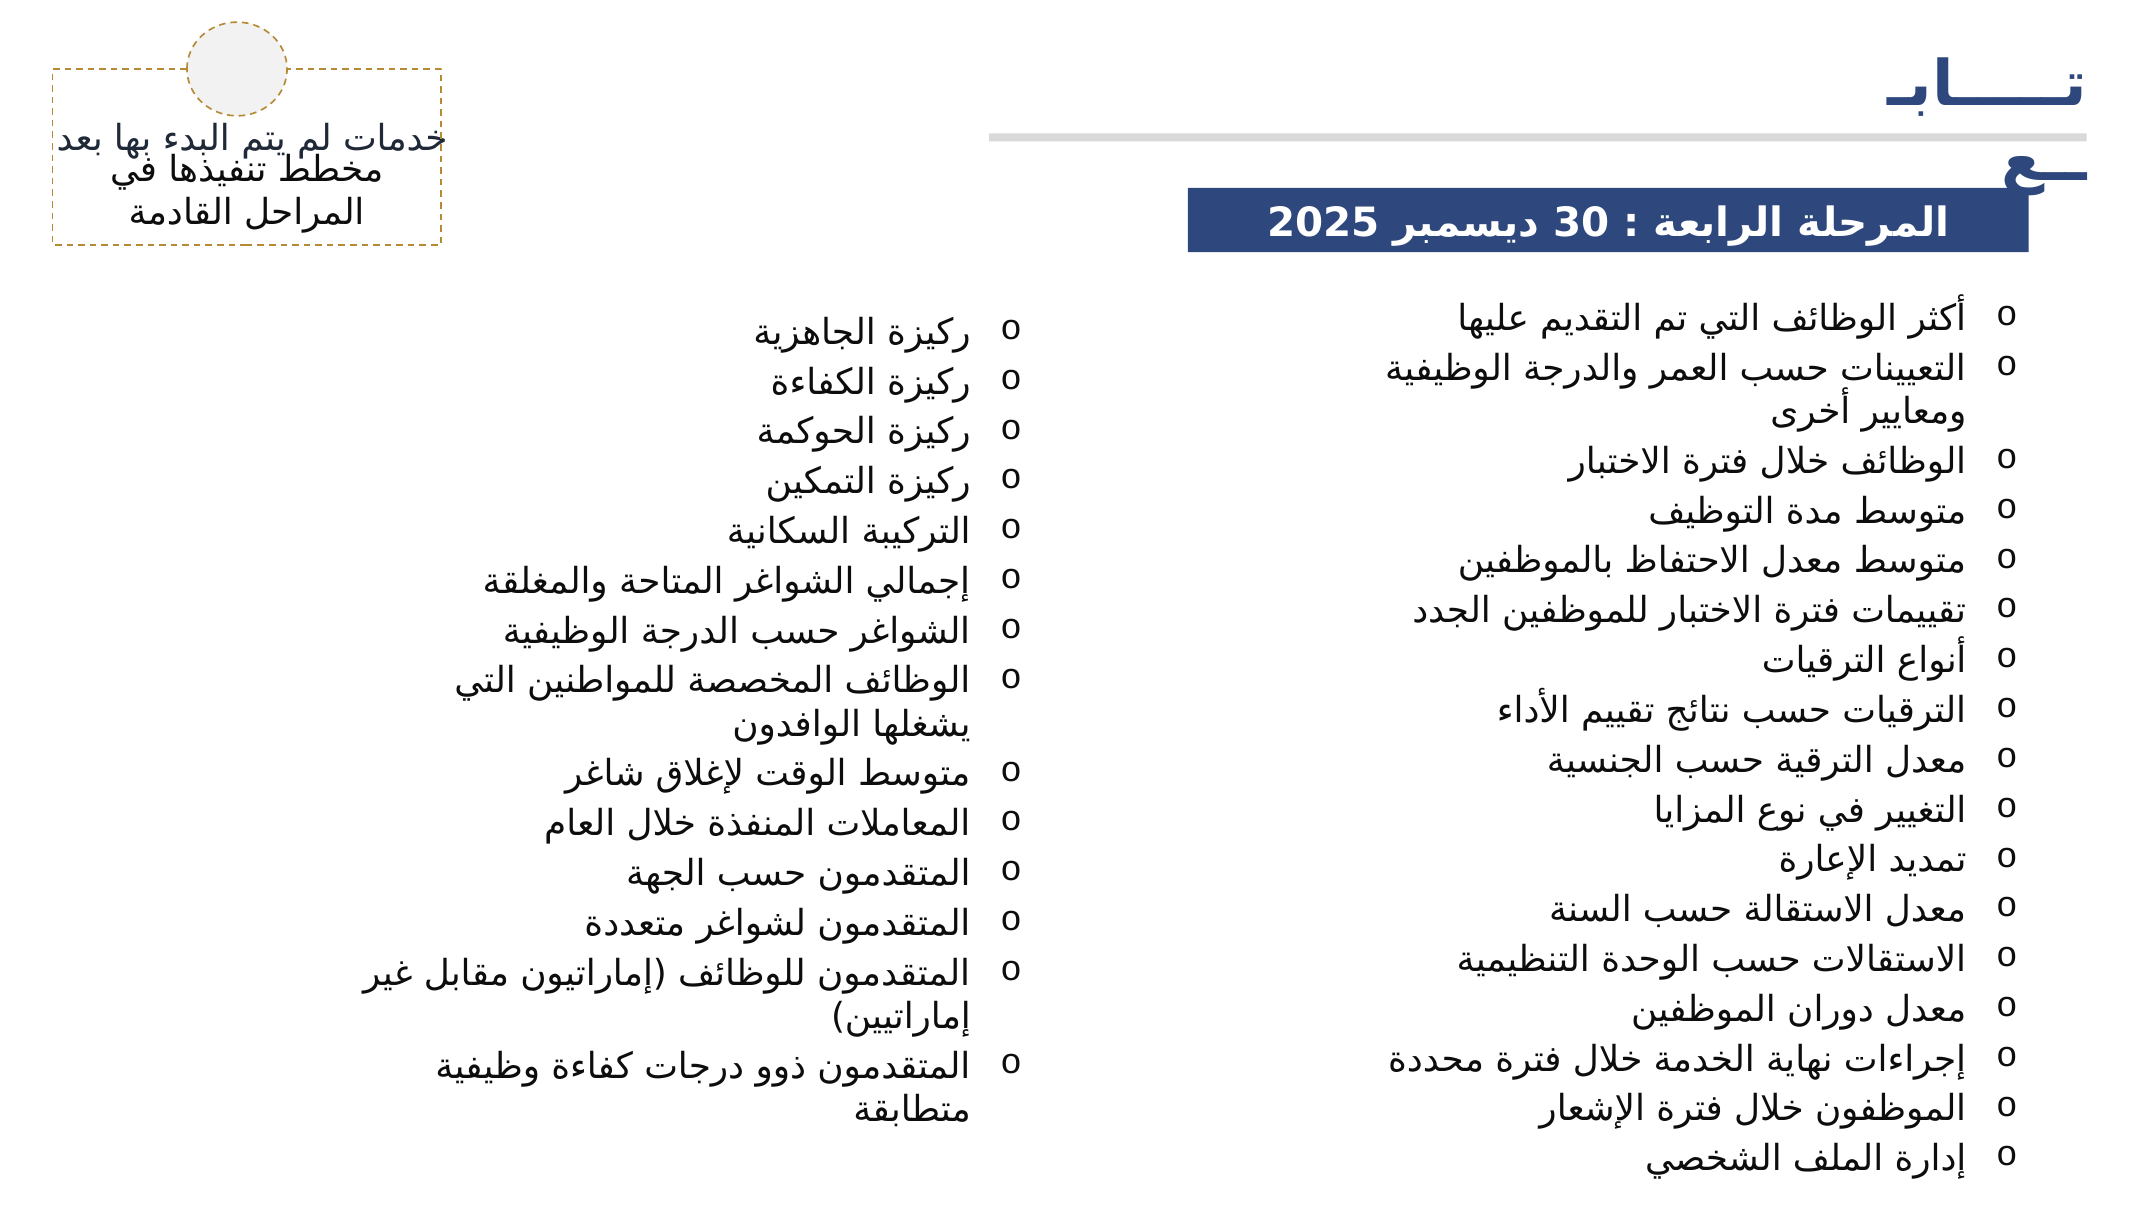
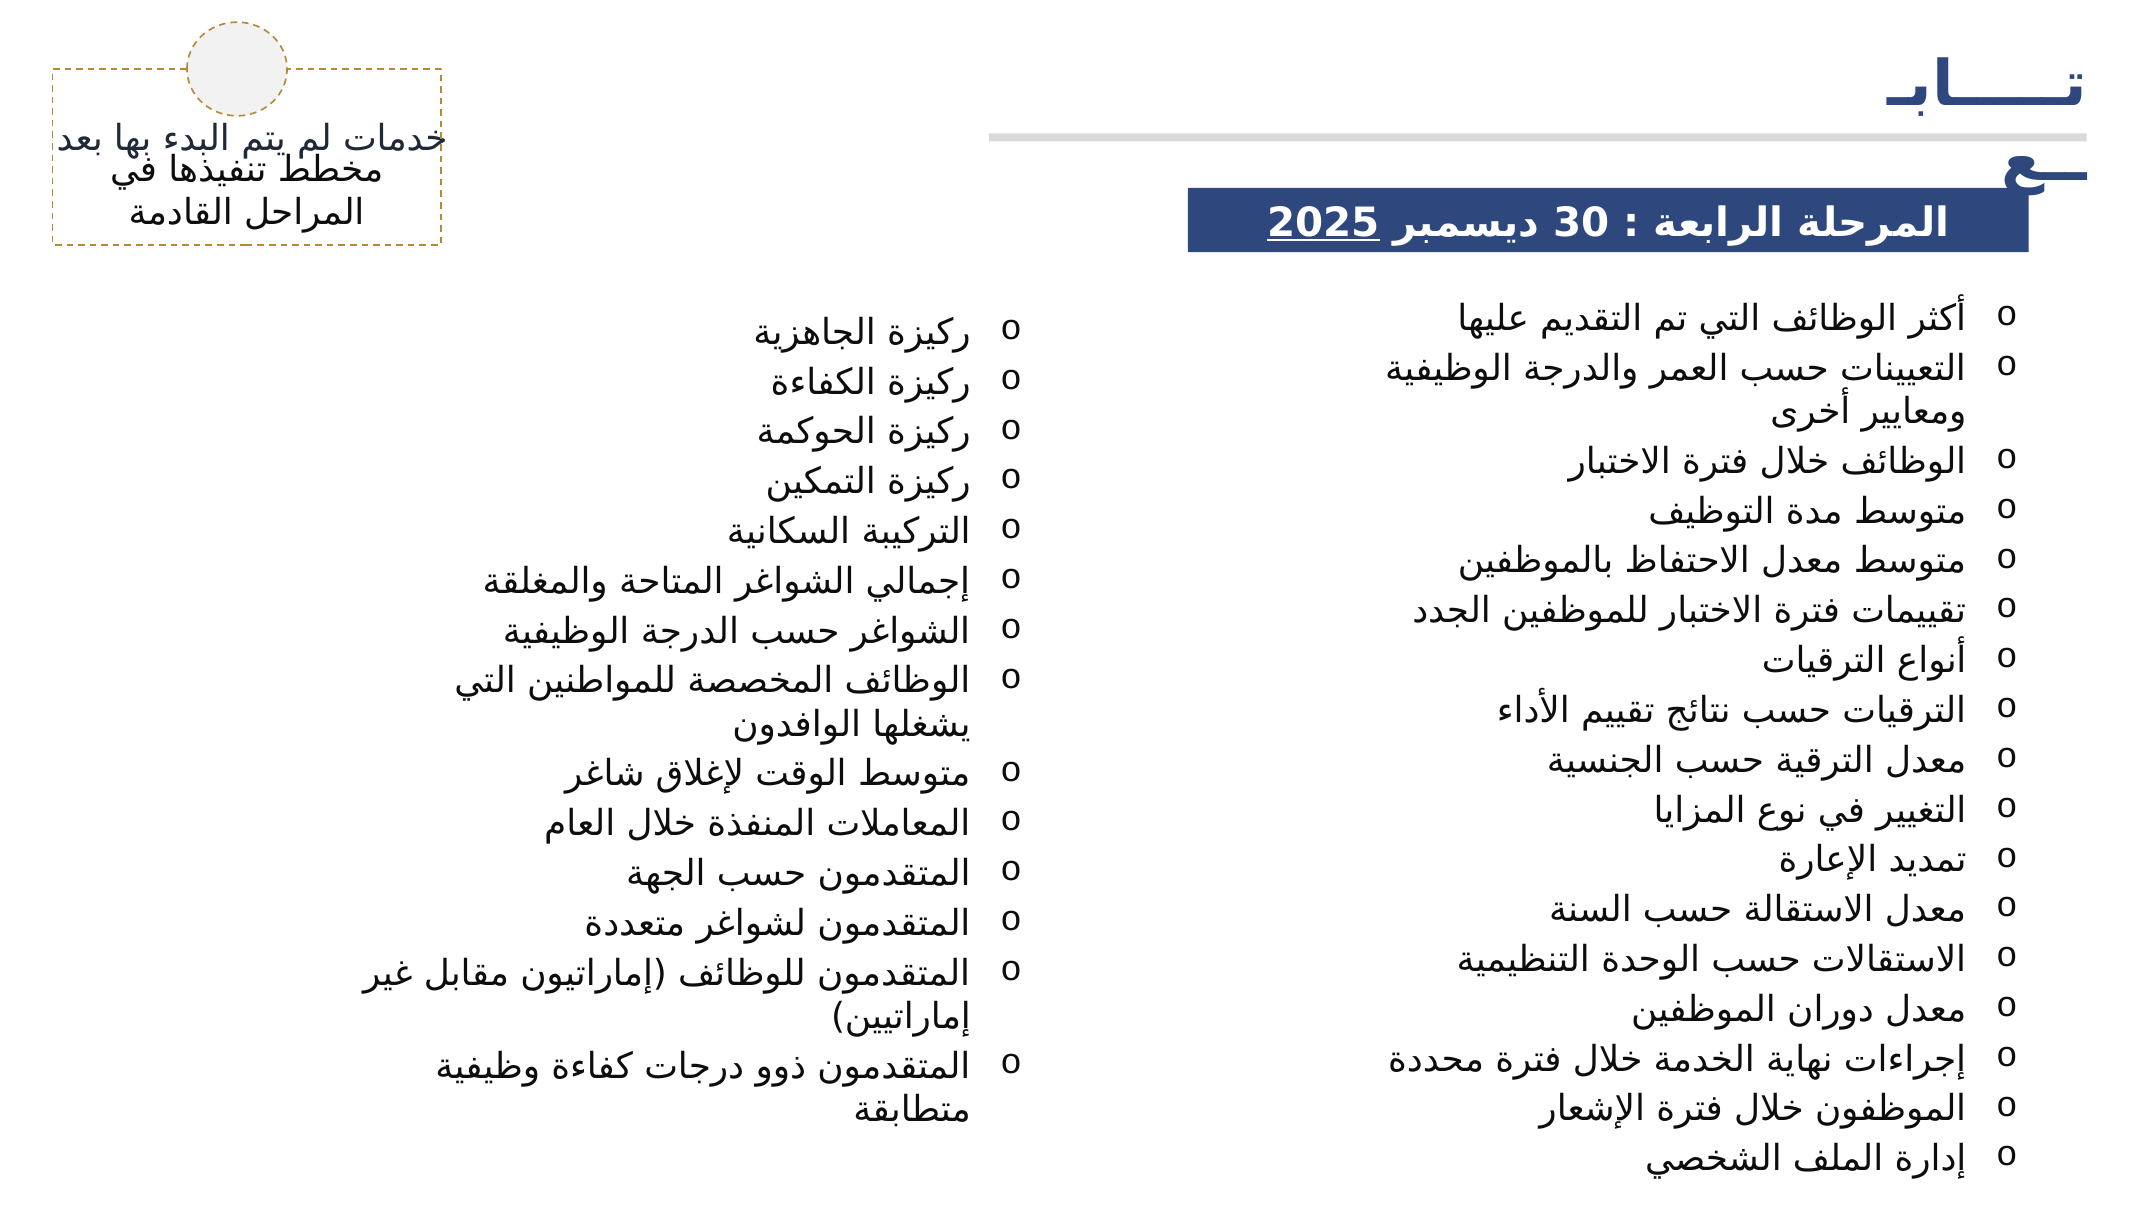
2025 underline: none -> present (1324, 223)
